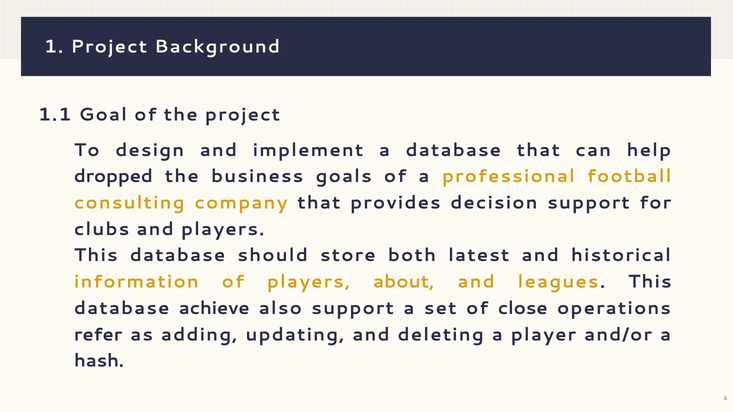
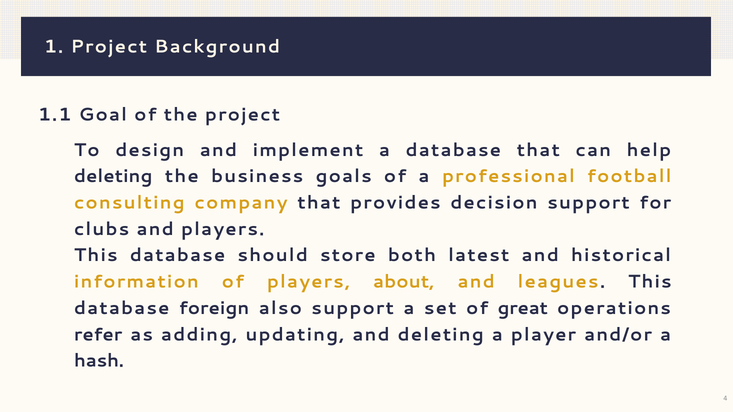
dropped: dropped -> deleting (113, 176)
achieve: achieve -> foreign (214, 308)
close: close -> great (523, 308)
